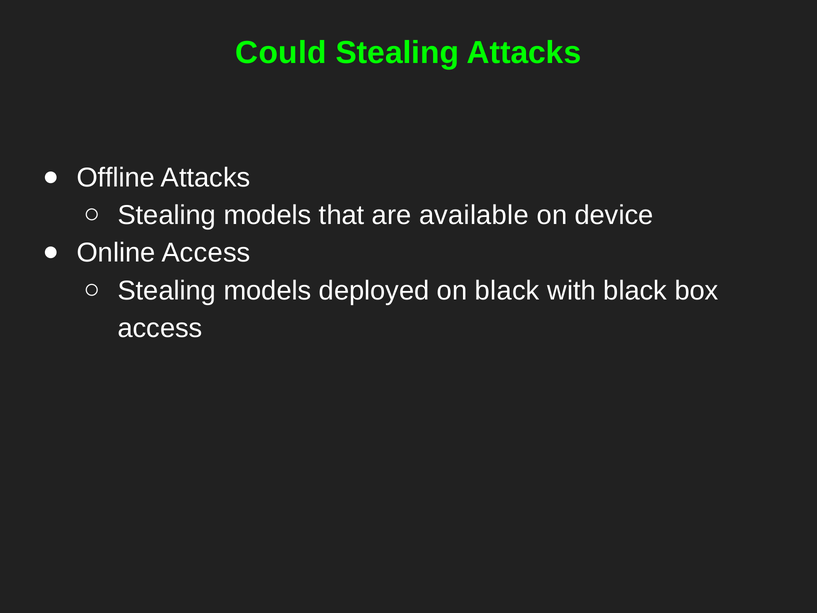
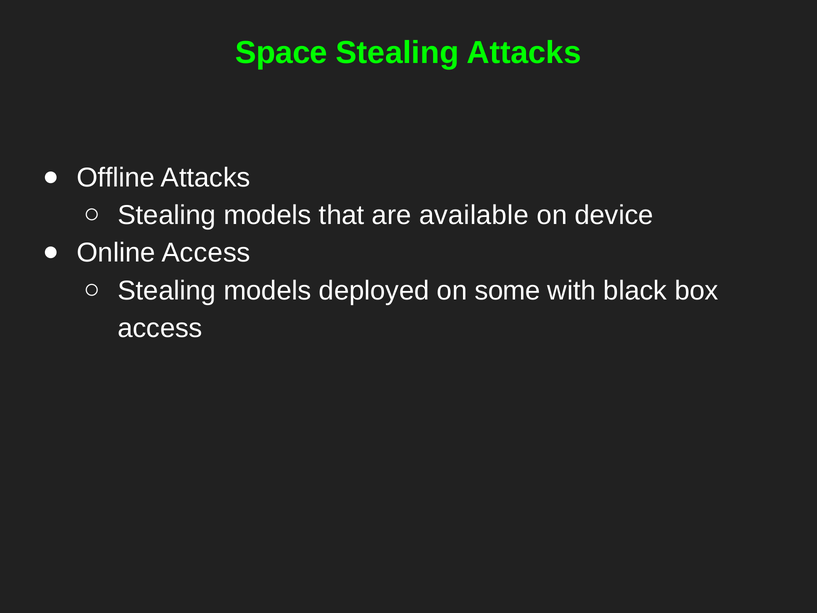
Could: Could -> Space (281, 53)
on black: black -> some (508, 290)
